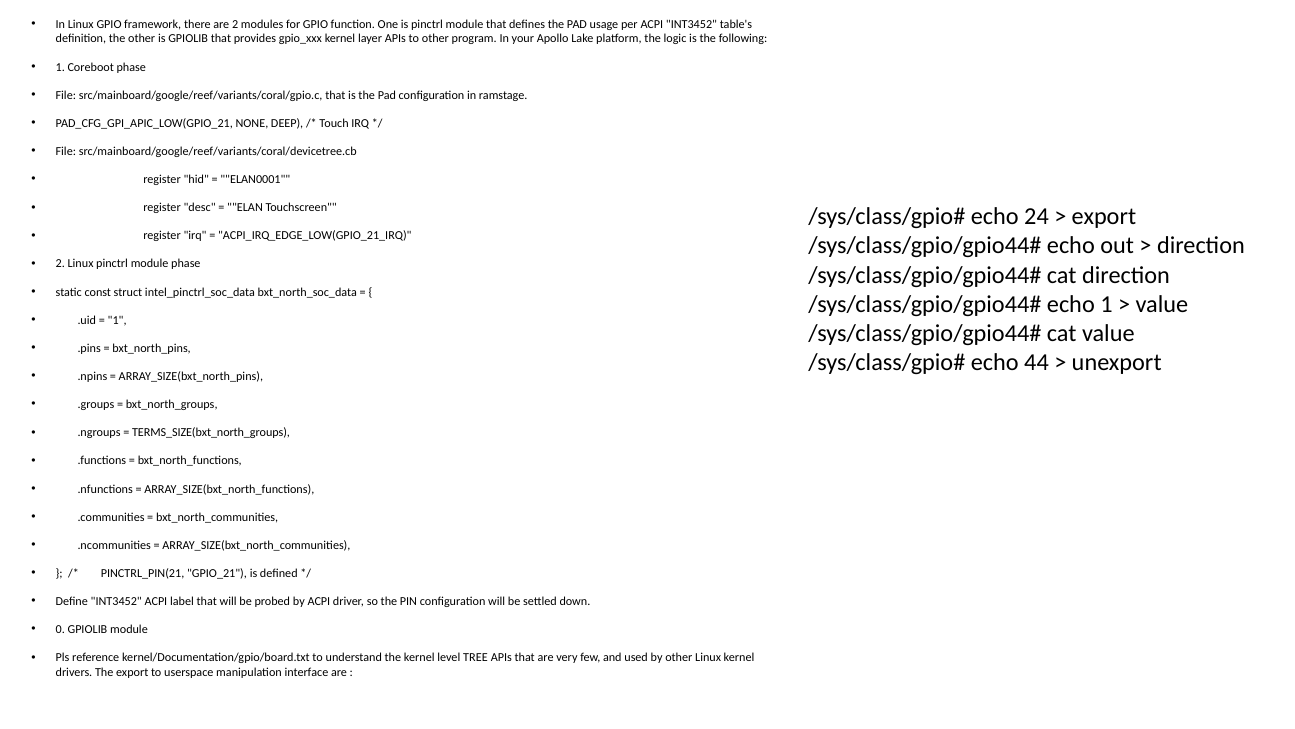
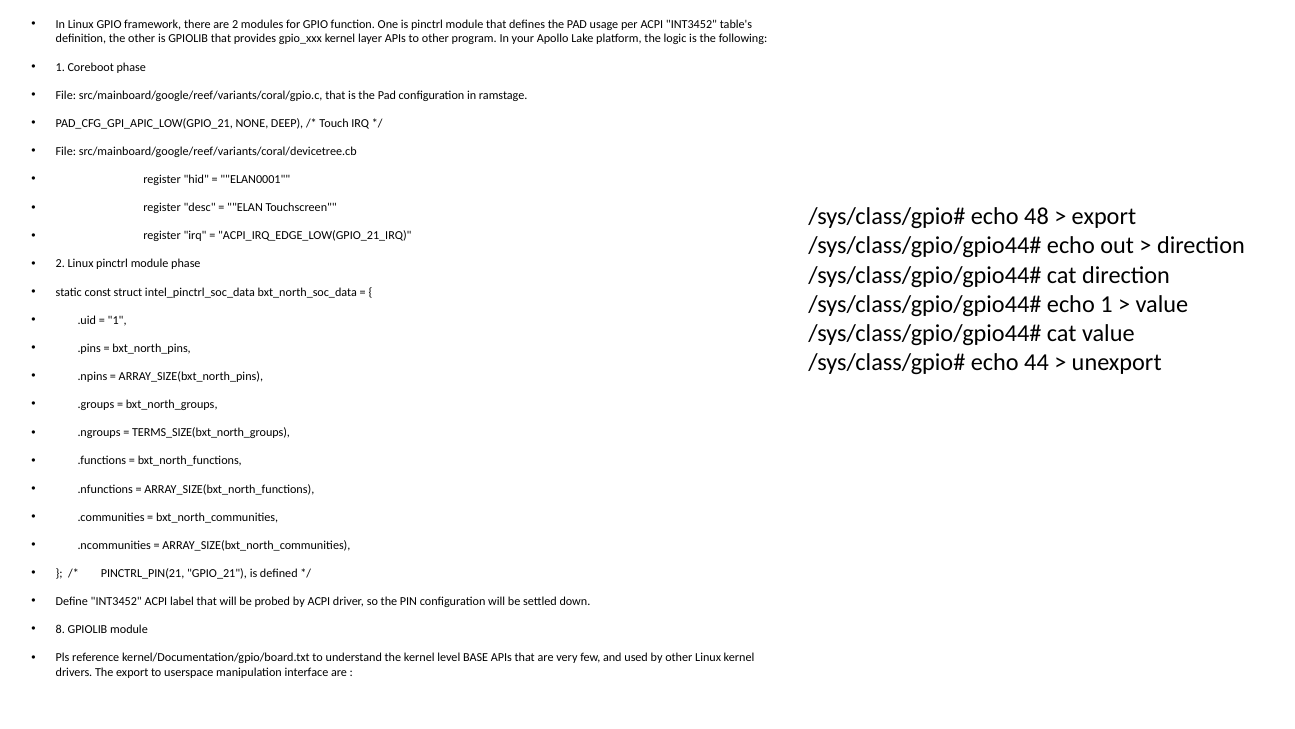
24: 24 -> 48 (1037, 217)
0: 0 -> 8 (60, 629)
TREE: TREE -> BASE (476, 657)
